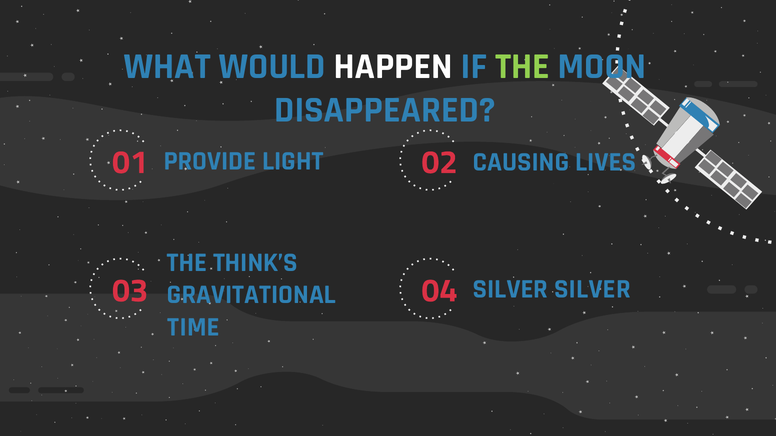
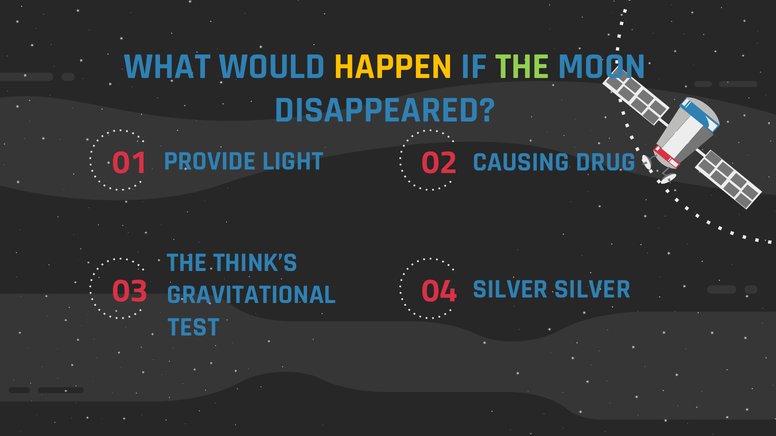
HAPPEN colour: white -> yellow (393, 66)
LIVES: LIVES -> DRUG (606, 162)
TIME: TIME -> TEST (194, 327)
